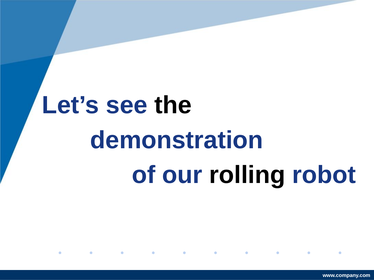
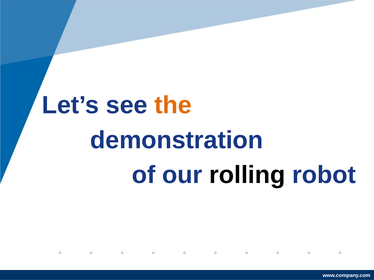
the colour: black -> orange (173, 105)
